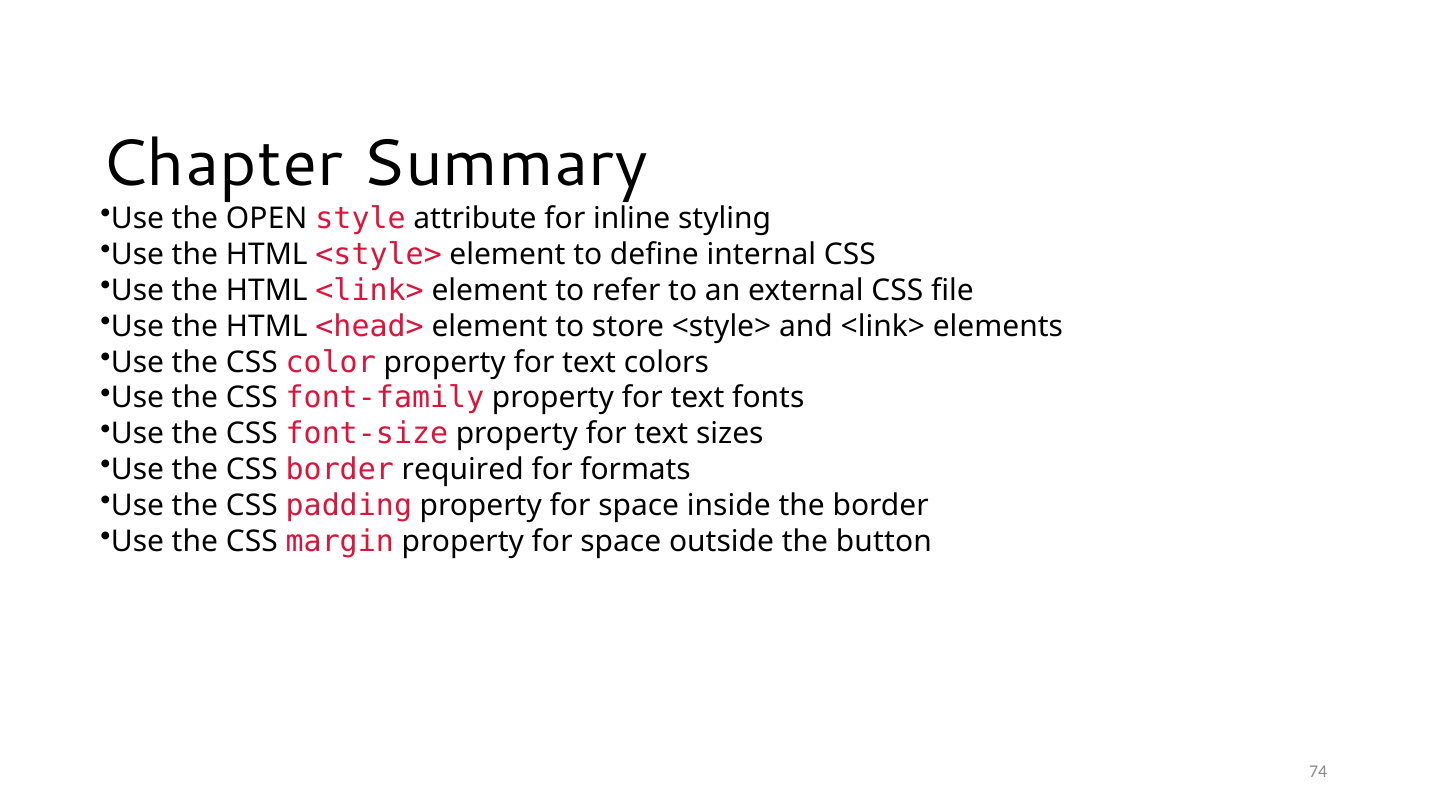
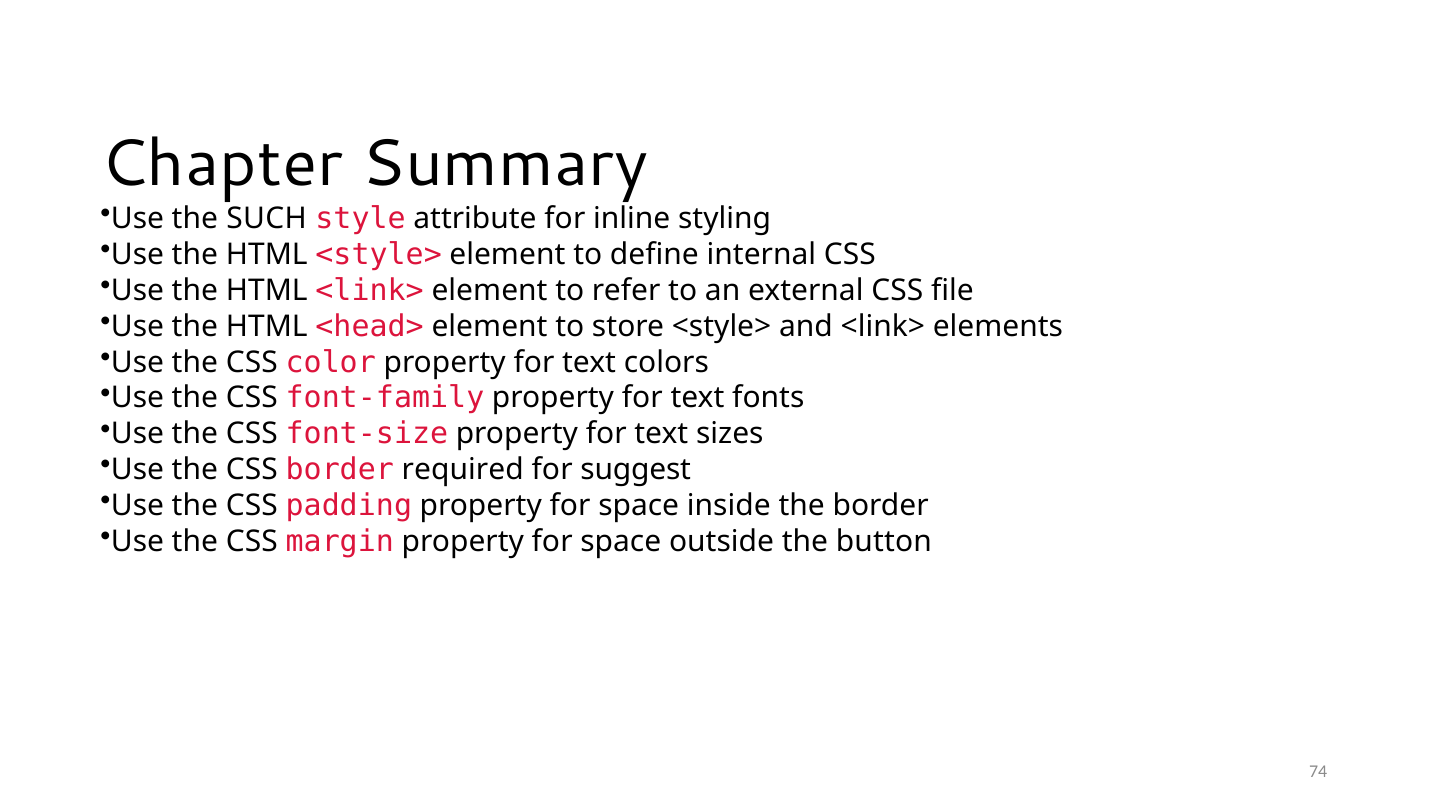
OPEN: OPEN -> SUCH (267, 219)
formats: formats -> suggest (636, 470)
